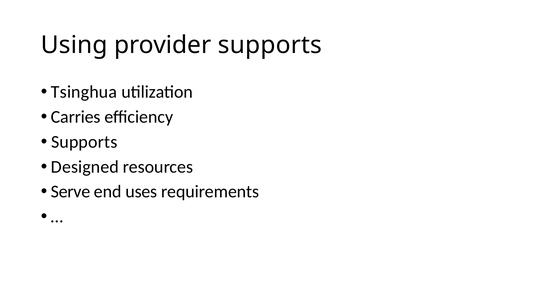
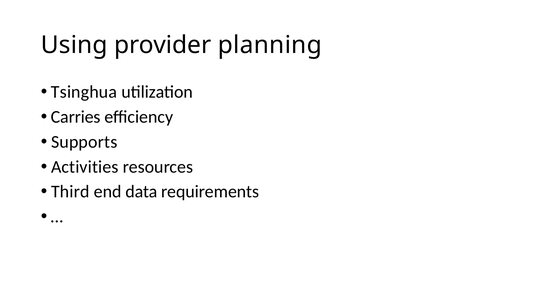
provider supports: supports -> planning (270, 45)
Designed: Designed -> Activities (85, 167)
Serve: Serve -> Third (70, 191)
uses: uses -> data (141, 191)
